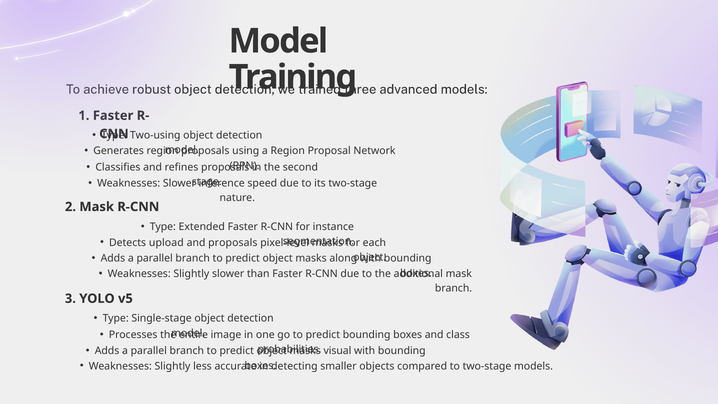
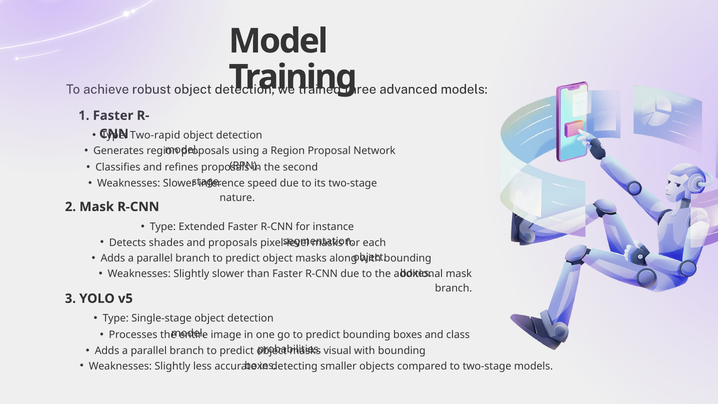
Two-using: Two-using -> Two-rapid (155, 135)
upload: upload -> shades (166, 242)
